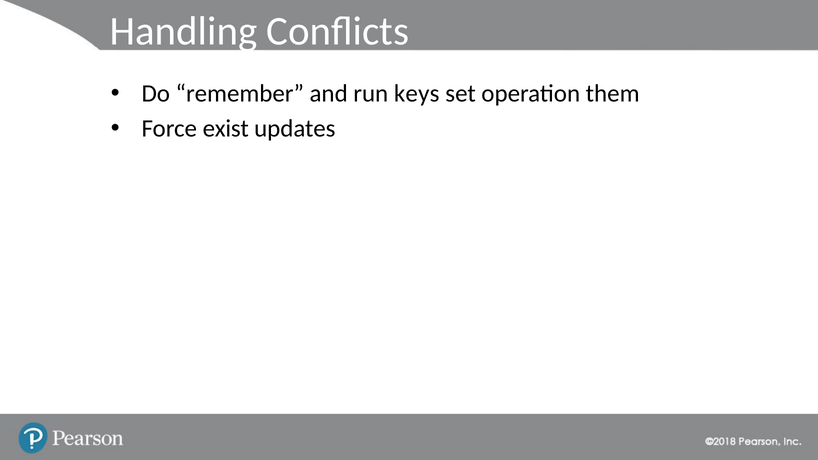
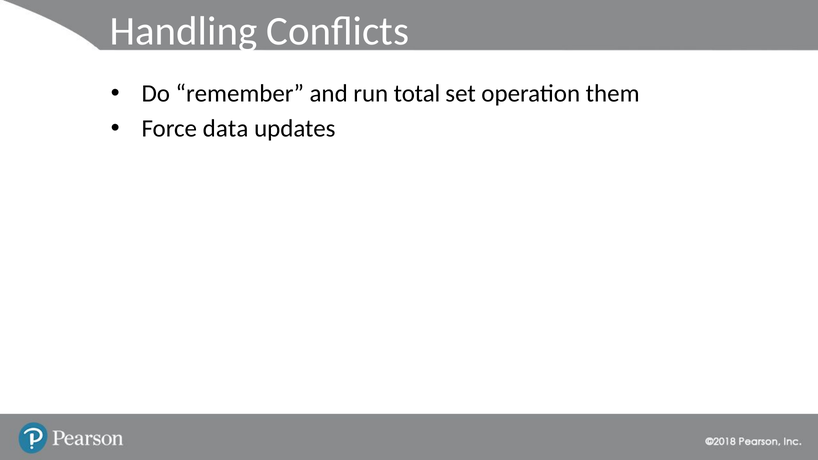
keys: keys -> total (417, 94)
exist: exist -> data (226, 129)
